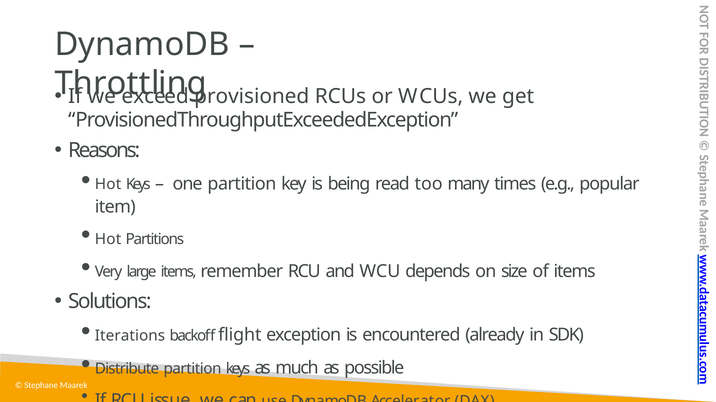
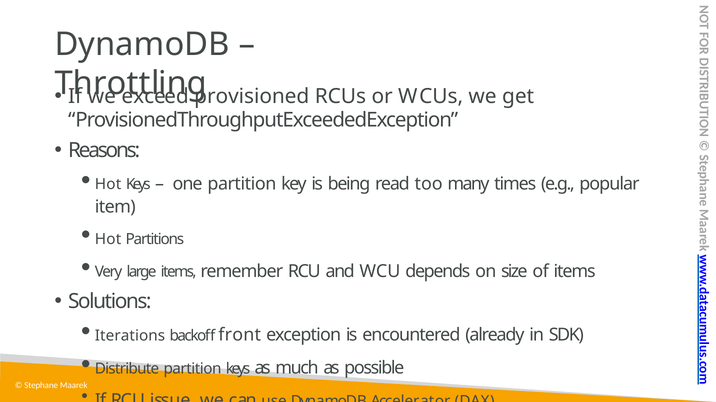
flight: flight -> front (240, 336)
